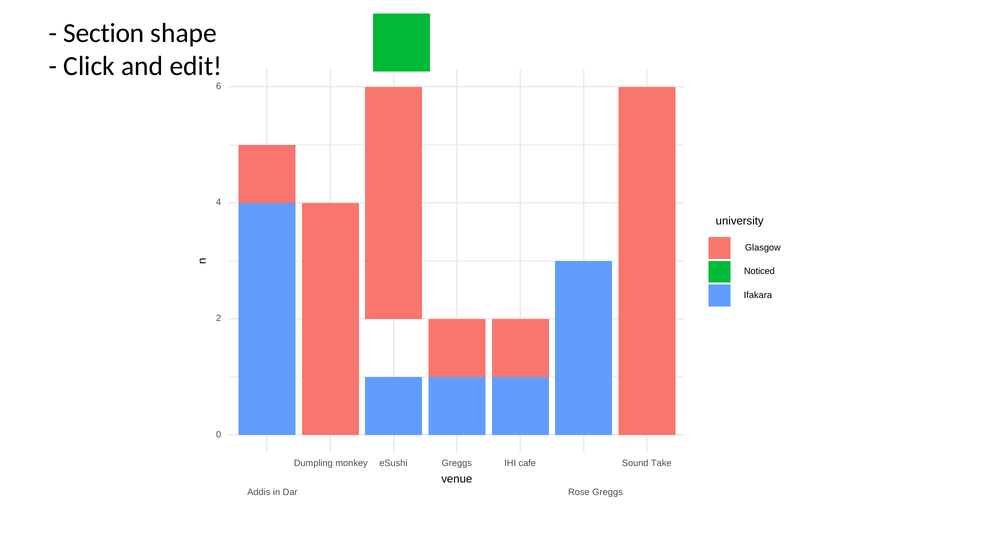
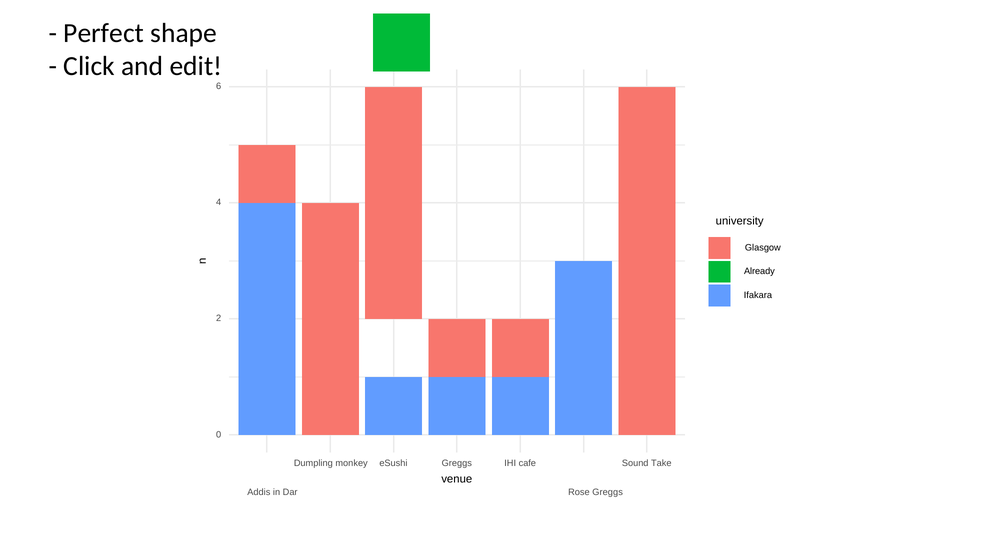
Section: Section -> Perfect (104, 33)
Noticed: Noticed -> Already (759, 271)
